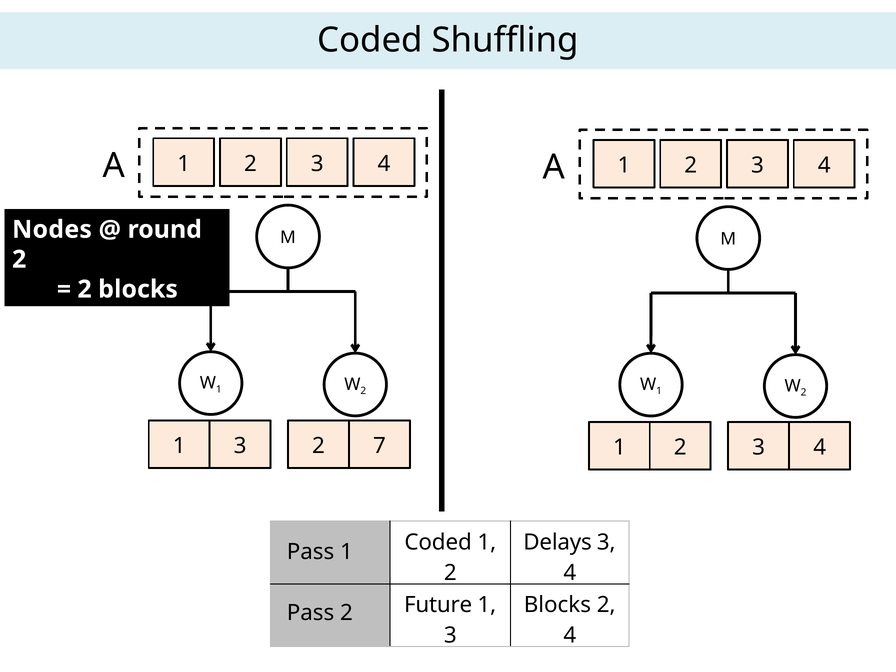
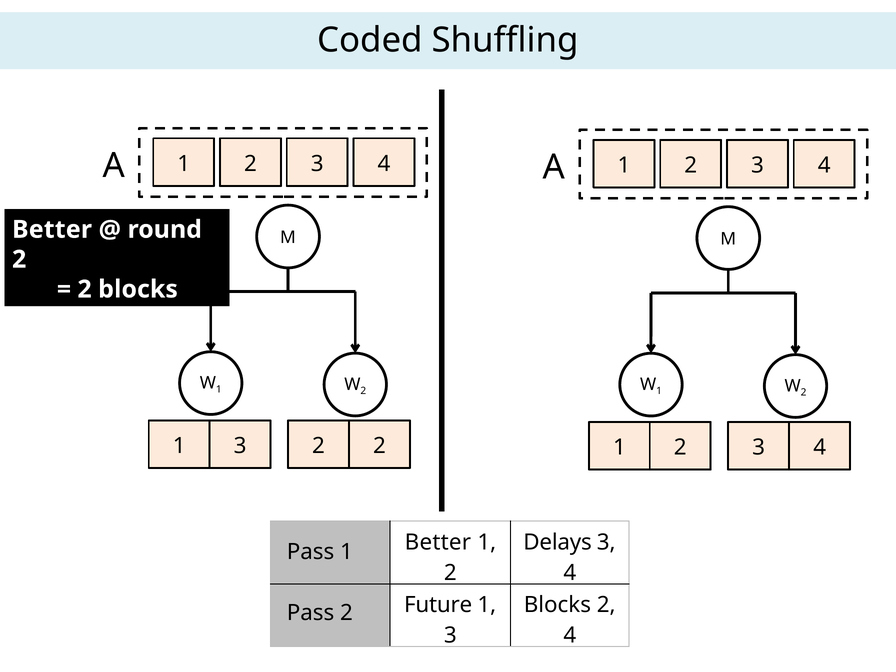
Nodes: Nodes -> Better (52, 230)
2 7: 7 -> 2 (379, 446)
Coded: Coded -> Better (438, 542)
